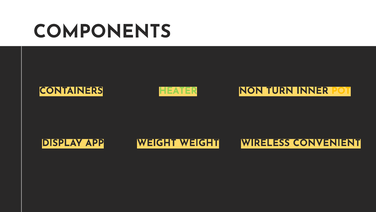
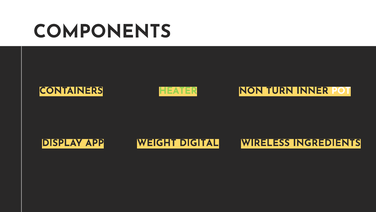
POT colour: yellow -> white (341, 90)
WEIGHT WEIGHT: WEIGHT -> DIGITAL (199, 143)
CONVENIENT: CONVENIENT -> INGREDIENTS (327, 143)
